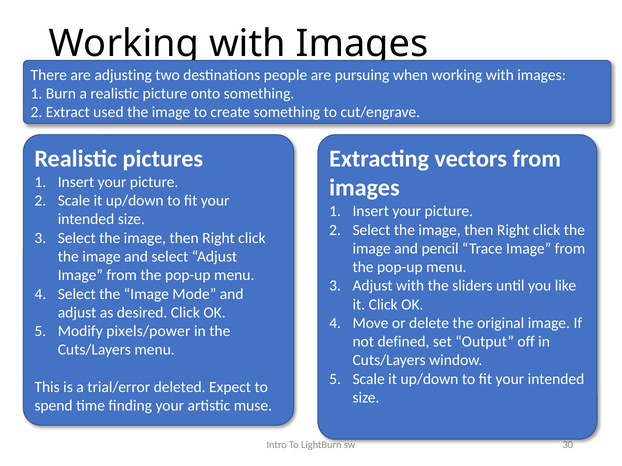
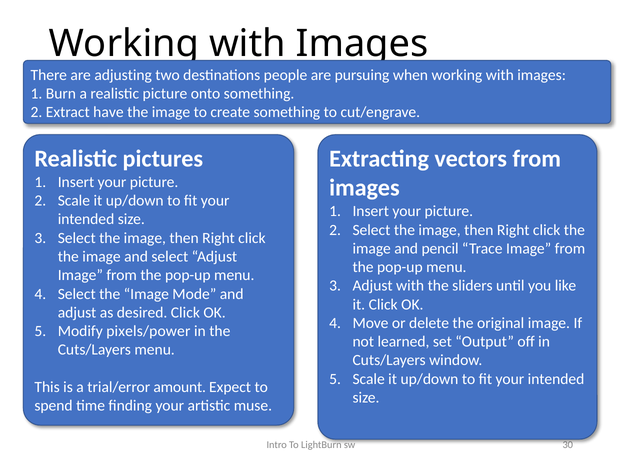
used: used -> have (108, 112)
defined: defined -> learned (404, 342)
deleted: deleted -> amount (180, 388)
